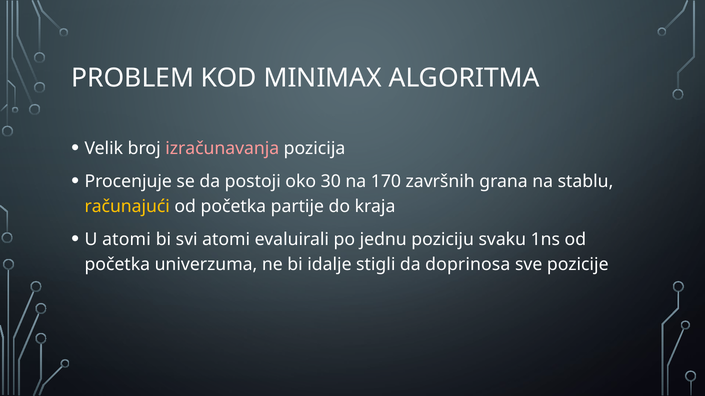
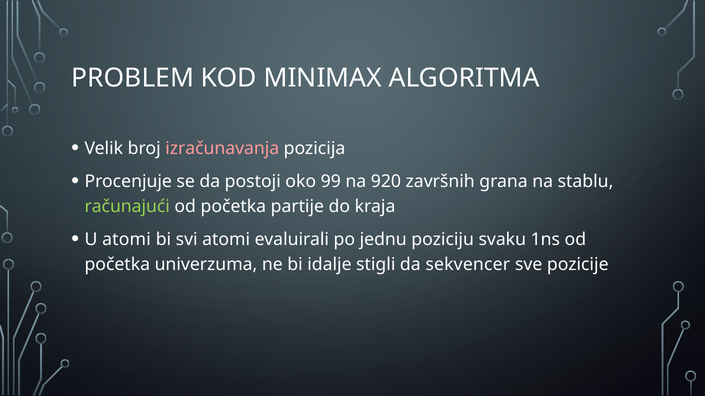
30: 30 -> 99 (331, 181)
170: 170 -> 920 (386, 181)
računajući colour: yellow -> light green (127, 207)
doprinosa: doprinosa -> sekvencer (468, 265)
